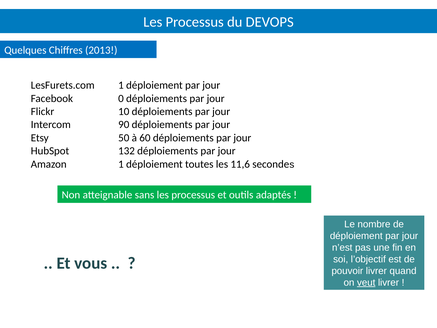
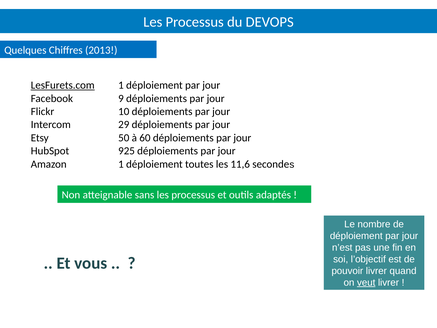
LesFurets.com underline: none -> present (63, 85)
0: 0 -> 9 (121, 98)
90: 90 -> 29 (124, 125)
132: 132 -> 925 (127, 151)
